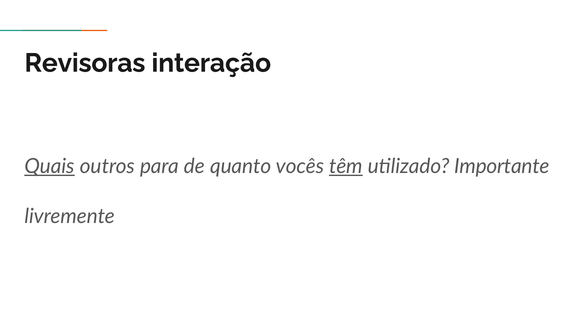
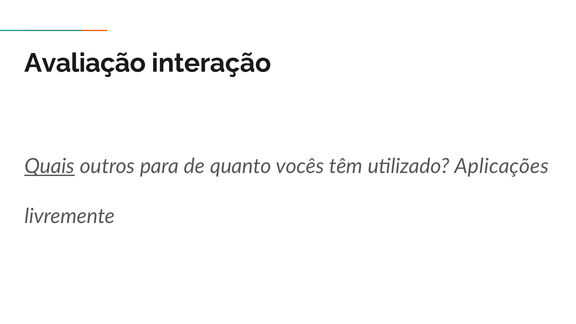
Revisoras: Revisoras -> Avaliação (85, 63)
têm underline: present -> none (346, 166)
Importante: Importante -> Aplicações (502, 166)
